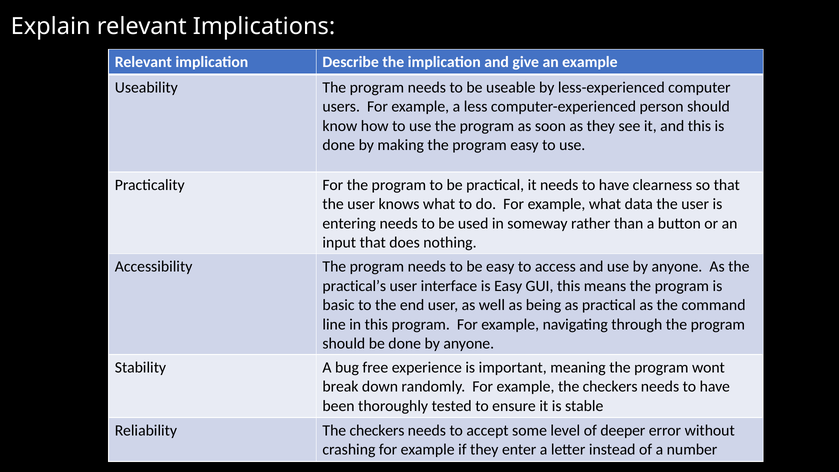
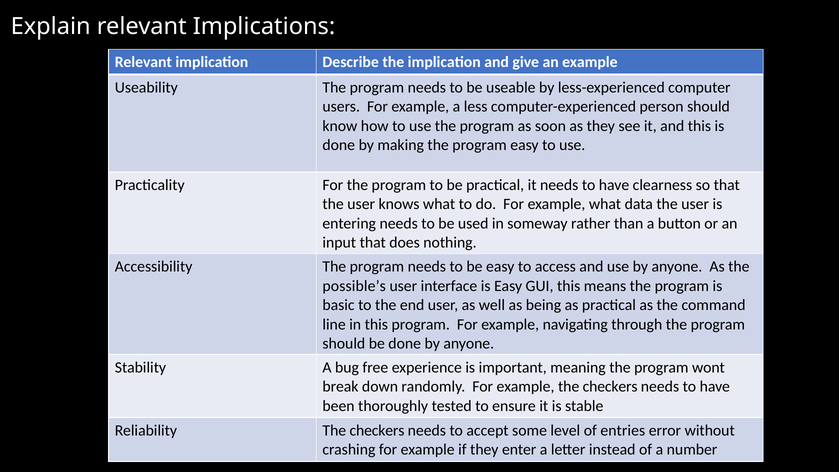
practical’s: practical’s -> possible’s (354, 286)
deeper: deeper -> entries (623, 430)
